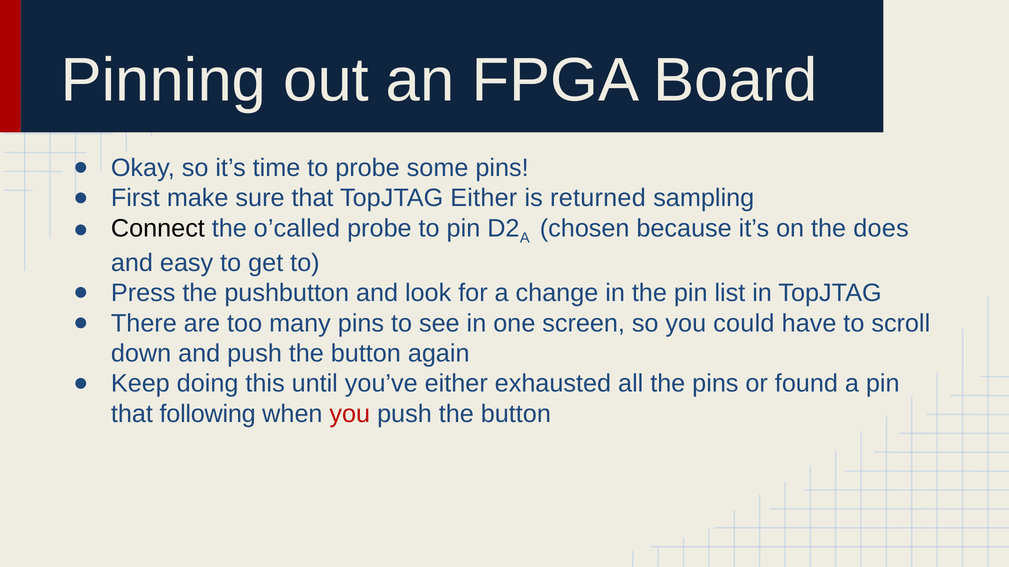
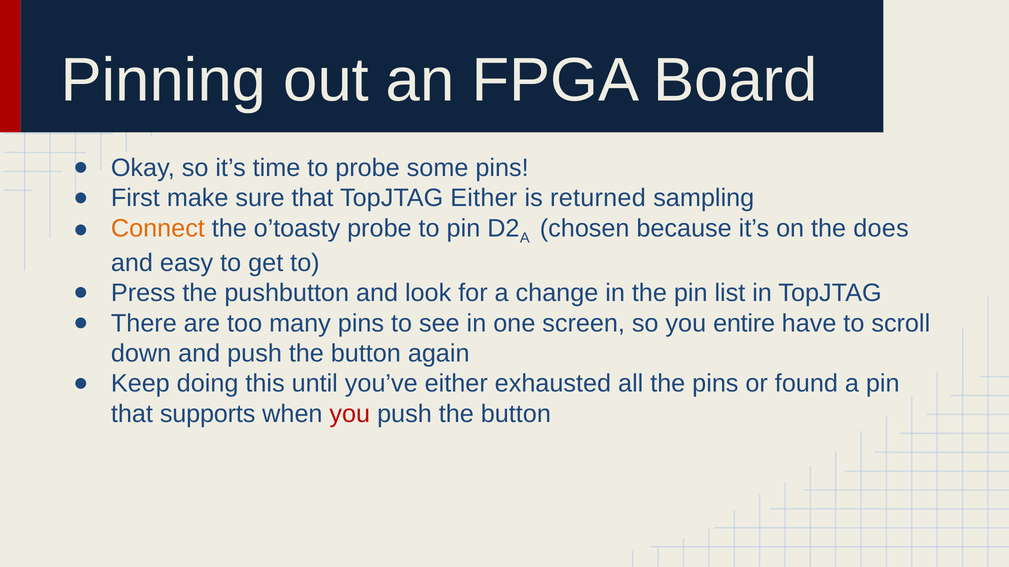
Connect colour: black -> orange (158, 229)
o’called: o’called -> o’toasty (297, 229)
could: could -> entire (744, 324)
following: following -> supports (208, 414)
